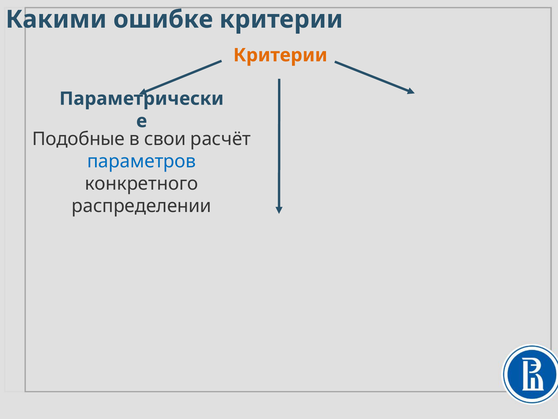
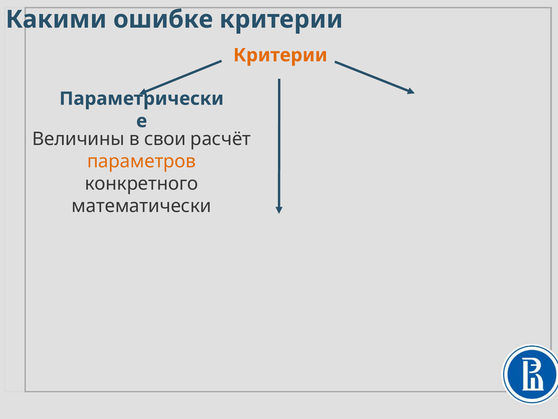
Подобные: Подобные -> Величины (78, 139)
параметров colour: blue -> orange (142, 161)
распределении: распределении -> математически (142, 206)
